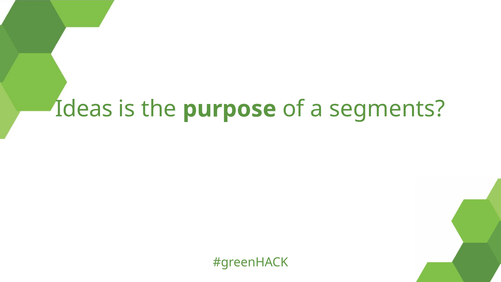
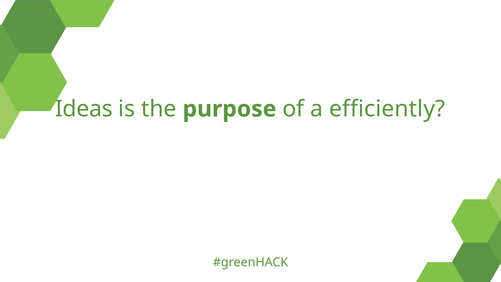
segments: segments -> efficiently (387, 109)
